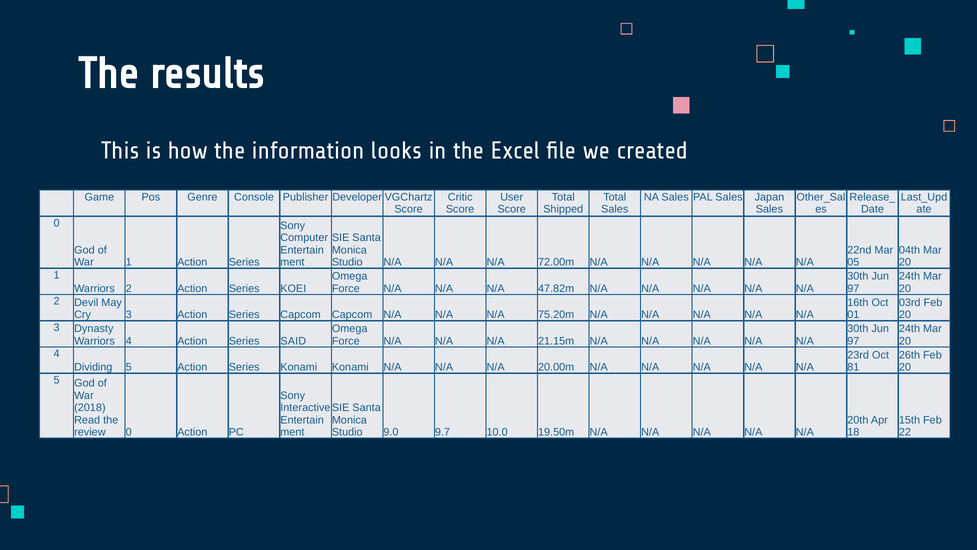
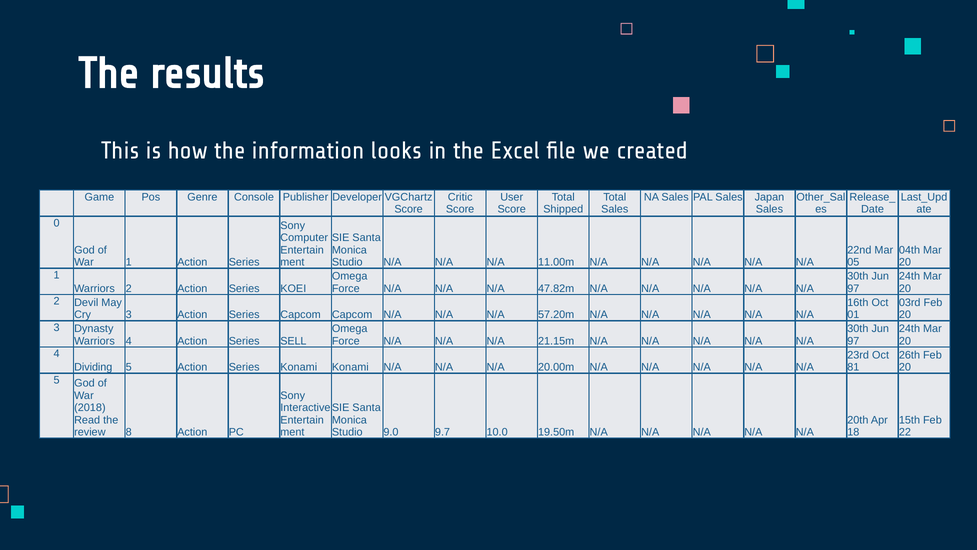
72.00m: 72.00m -> 11.00m (556, 262)
75.20m: 75.20m -> 57.20m (556, 315)
SAID: SAID -> SELL (293, 341)
review 0: 0 -> 8 (129, 432)
